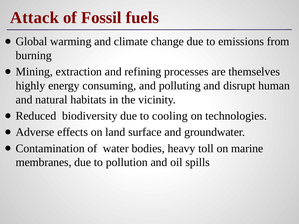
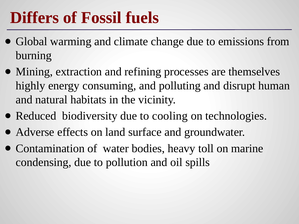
Attack: Attack -> Differs (35, 18)
membranes: membranes -> condensing (44, 163)
